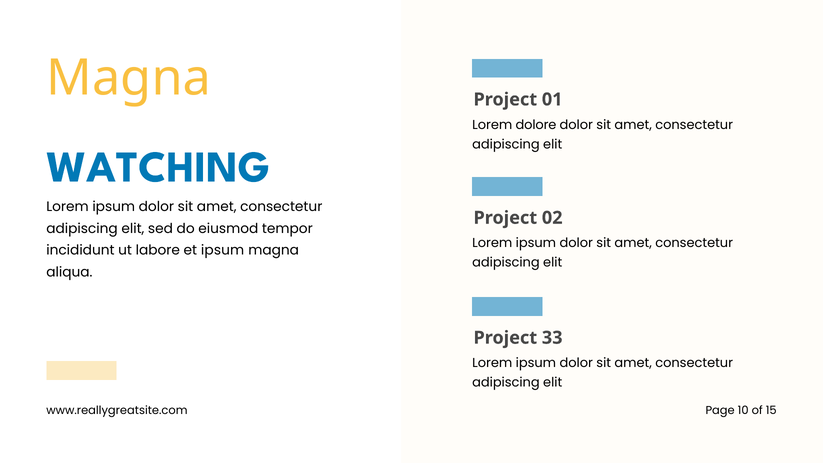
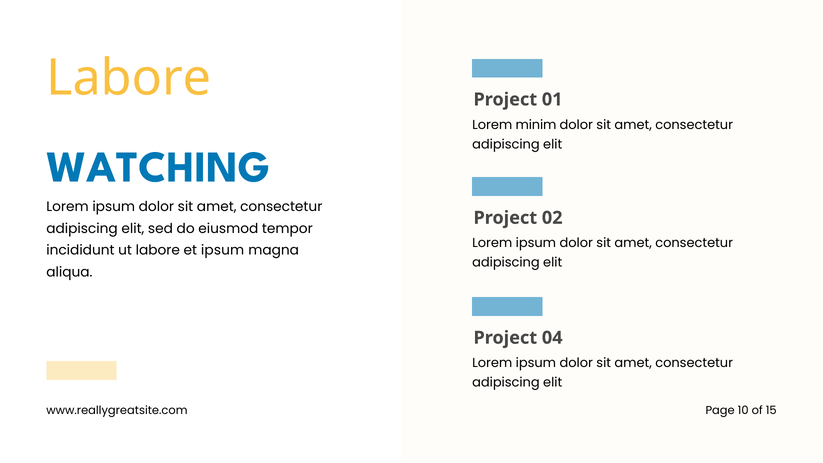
Magna: Magna -> Labore (129, 78)
dolore: dolore -> minim (536, 125)
33: 33 -> 04 (552, 338)
